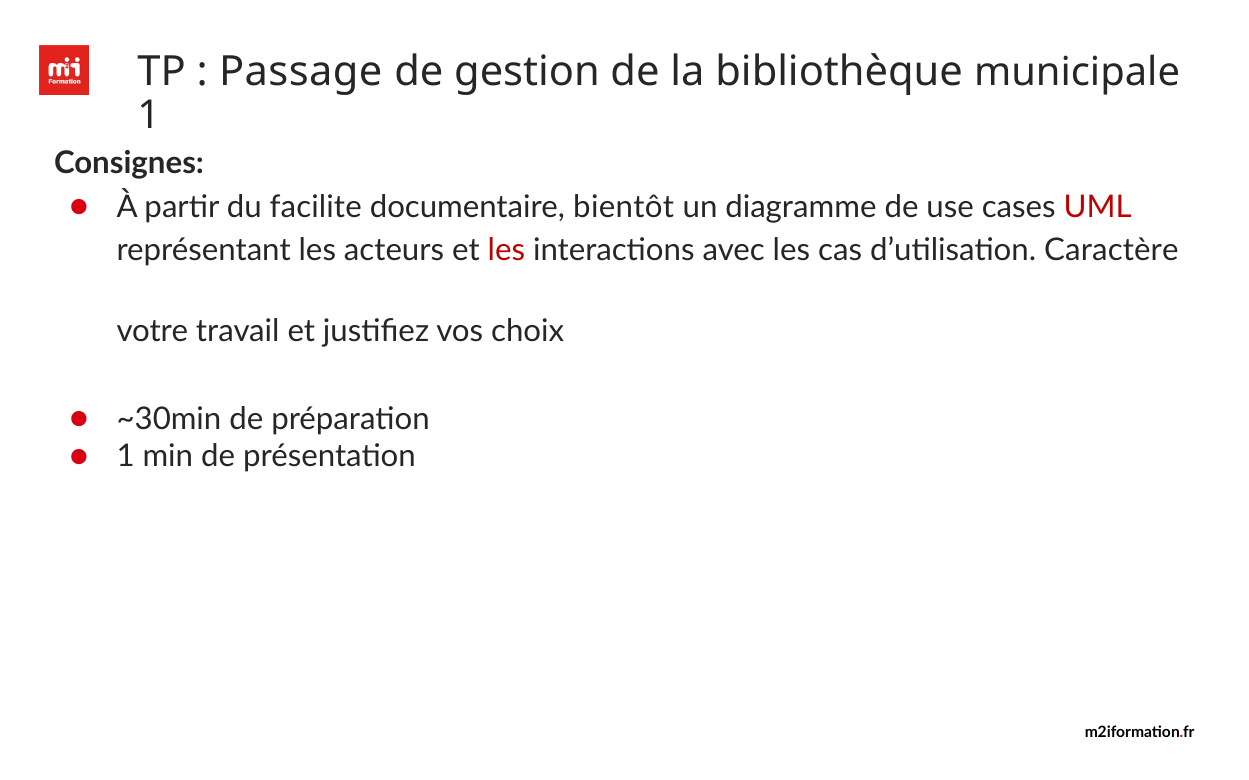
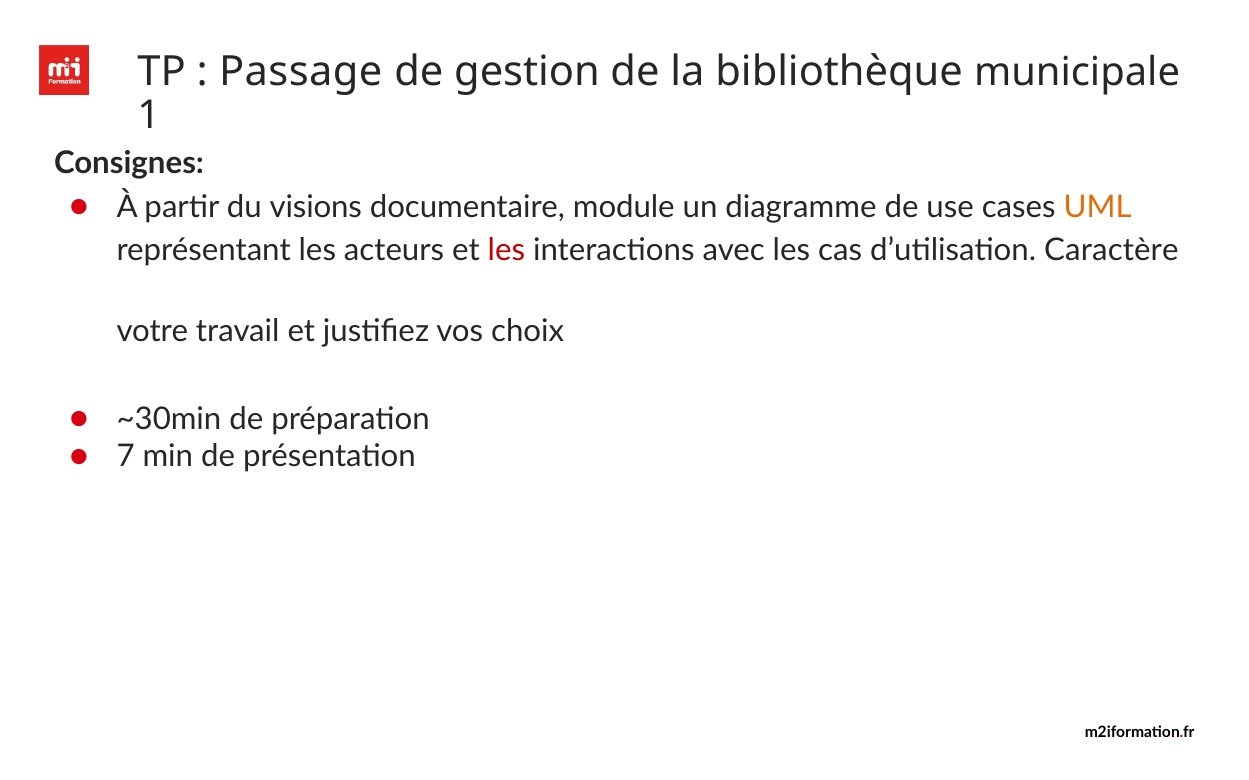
facilite: facilite -> visions (316, 207)
bientôt: bientôt -> module (624, 207)
UML colour: red -> orange (1098, 207)
1: 1 -> 7 (126, 457)
